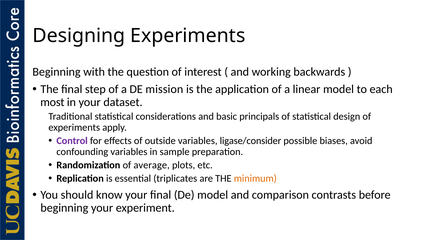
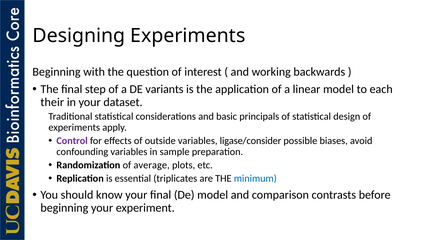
mission: mission -> variants (164, 89)
most: most -> their (52, 102)
minimum colour: orange -> blue (255, 178)
